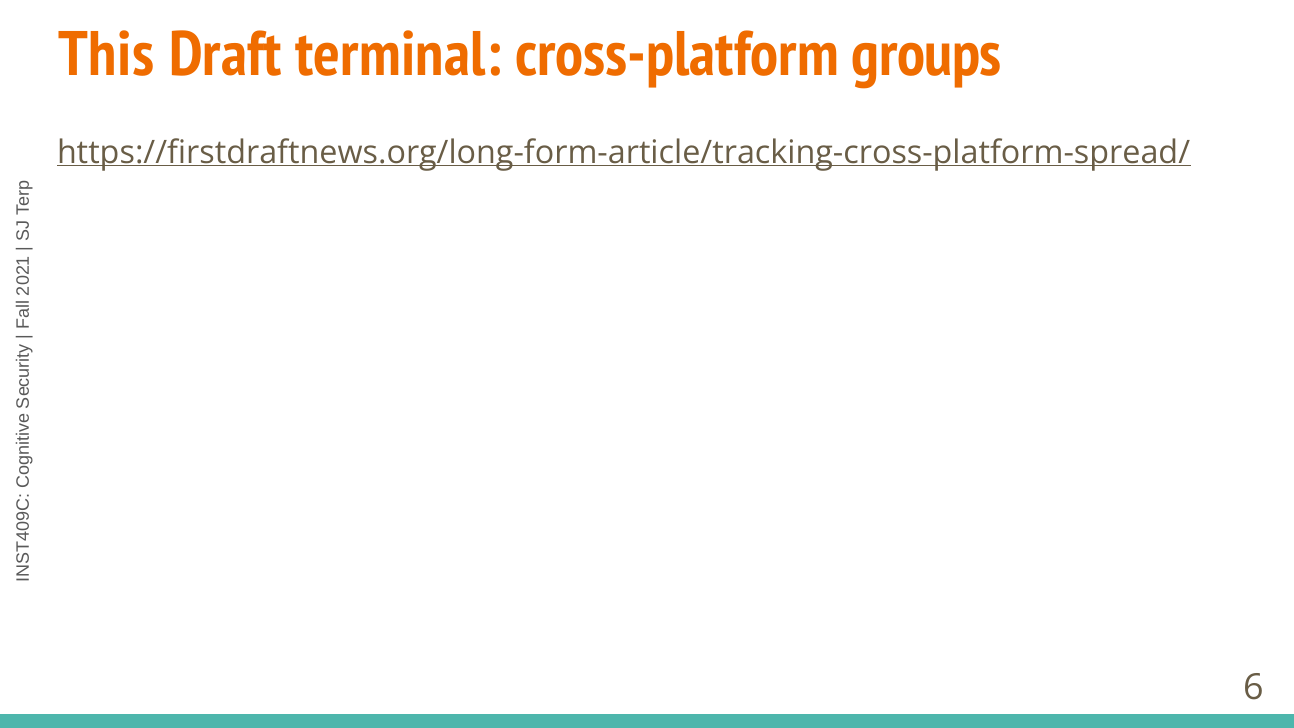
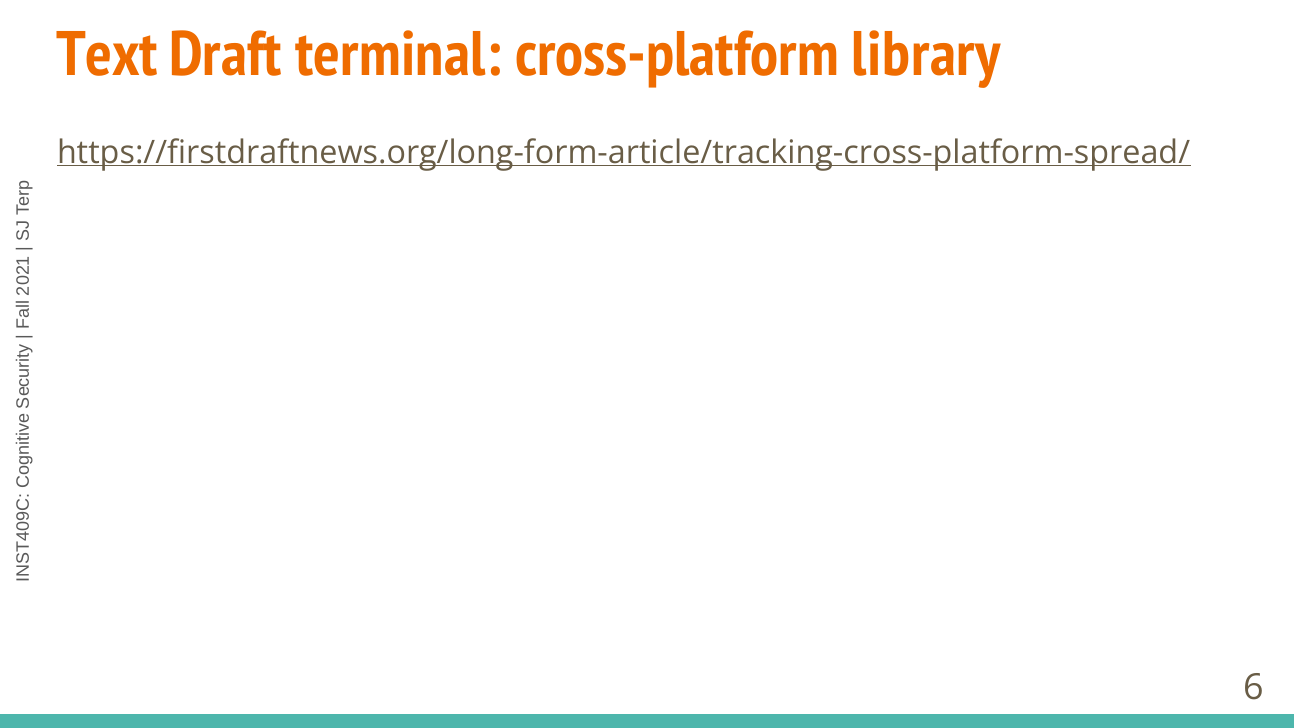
This: This -> Text (107, 55)
groups: groups -> library (926, 55)
